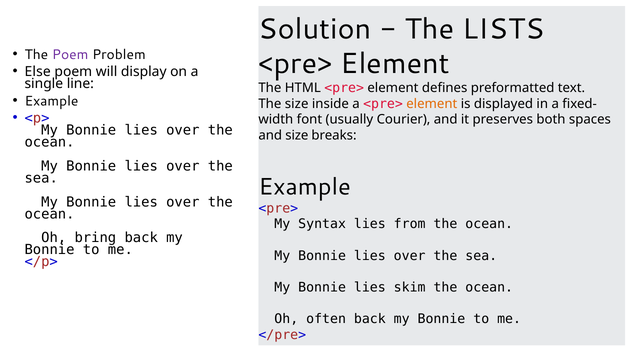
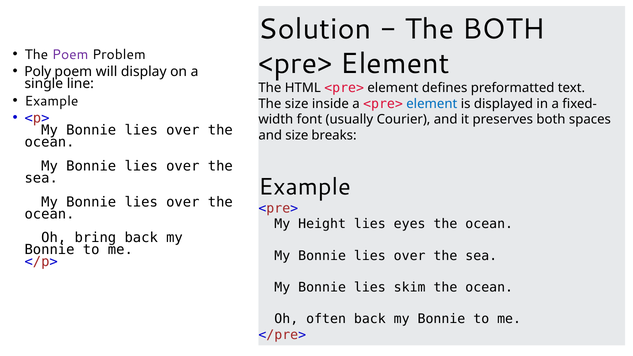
The LISTS: LISTS -> BOTH (504, 29)
Else: Else -> Poly (38, 72)
element colour: orange -> blue (432, 104)
Syntax: Syntax -> Height (322, 224)
from: from -> eyes (410, 224)
